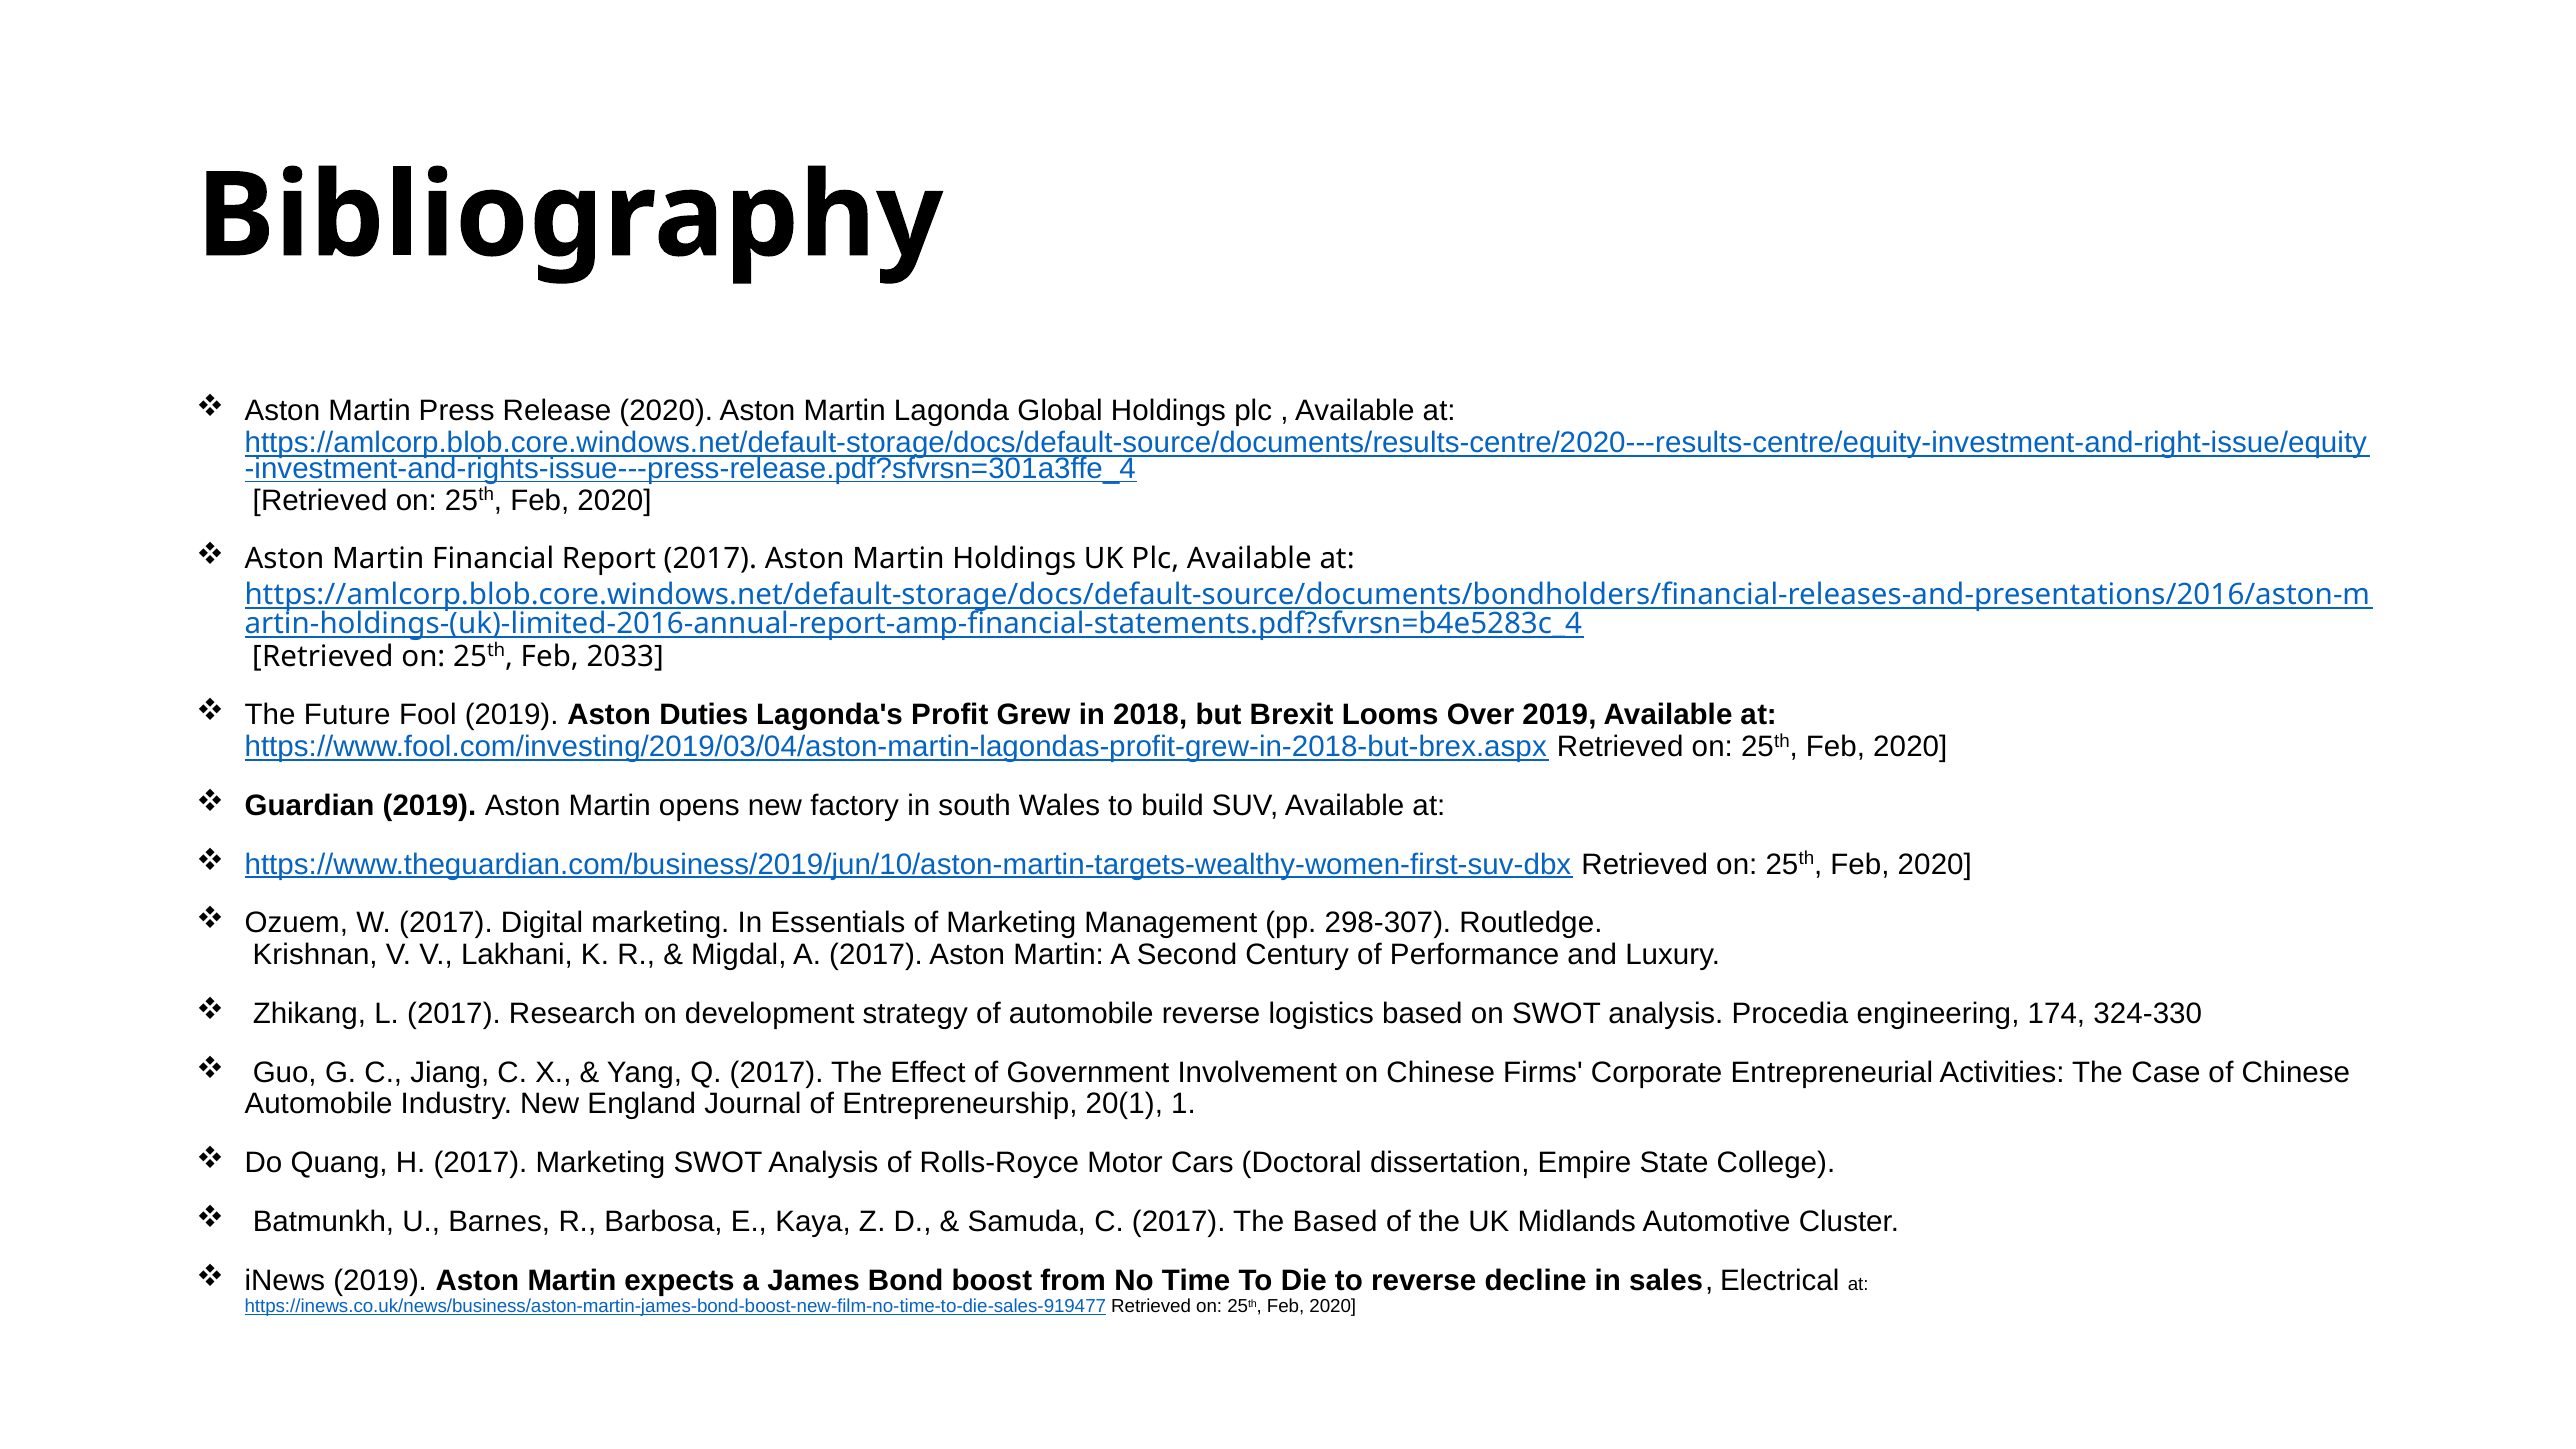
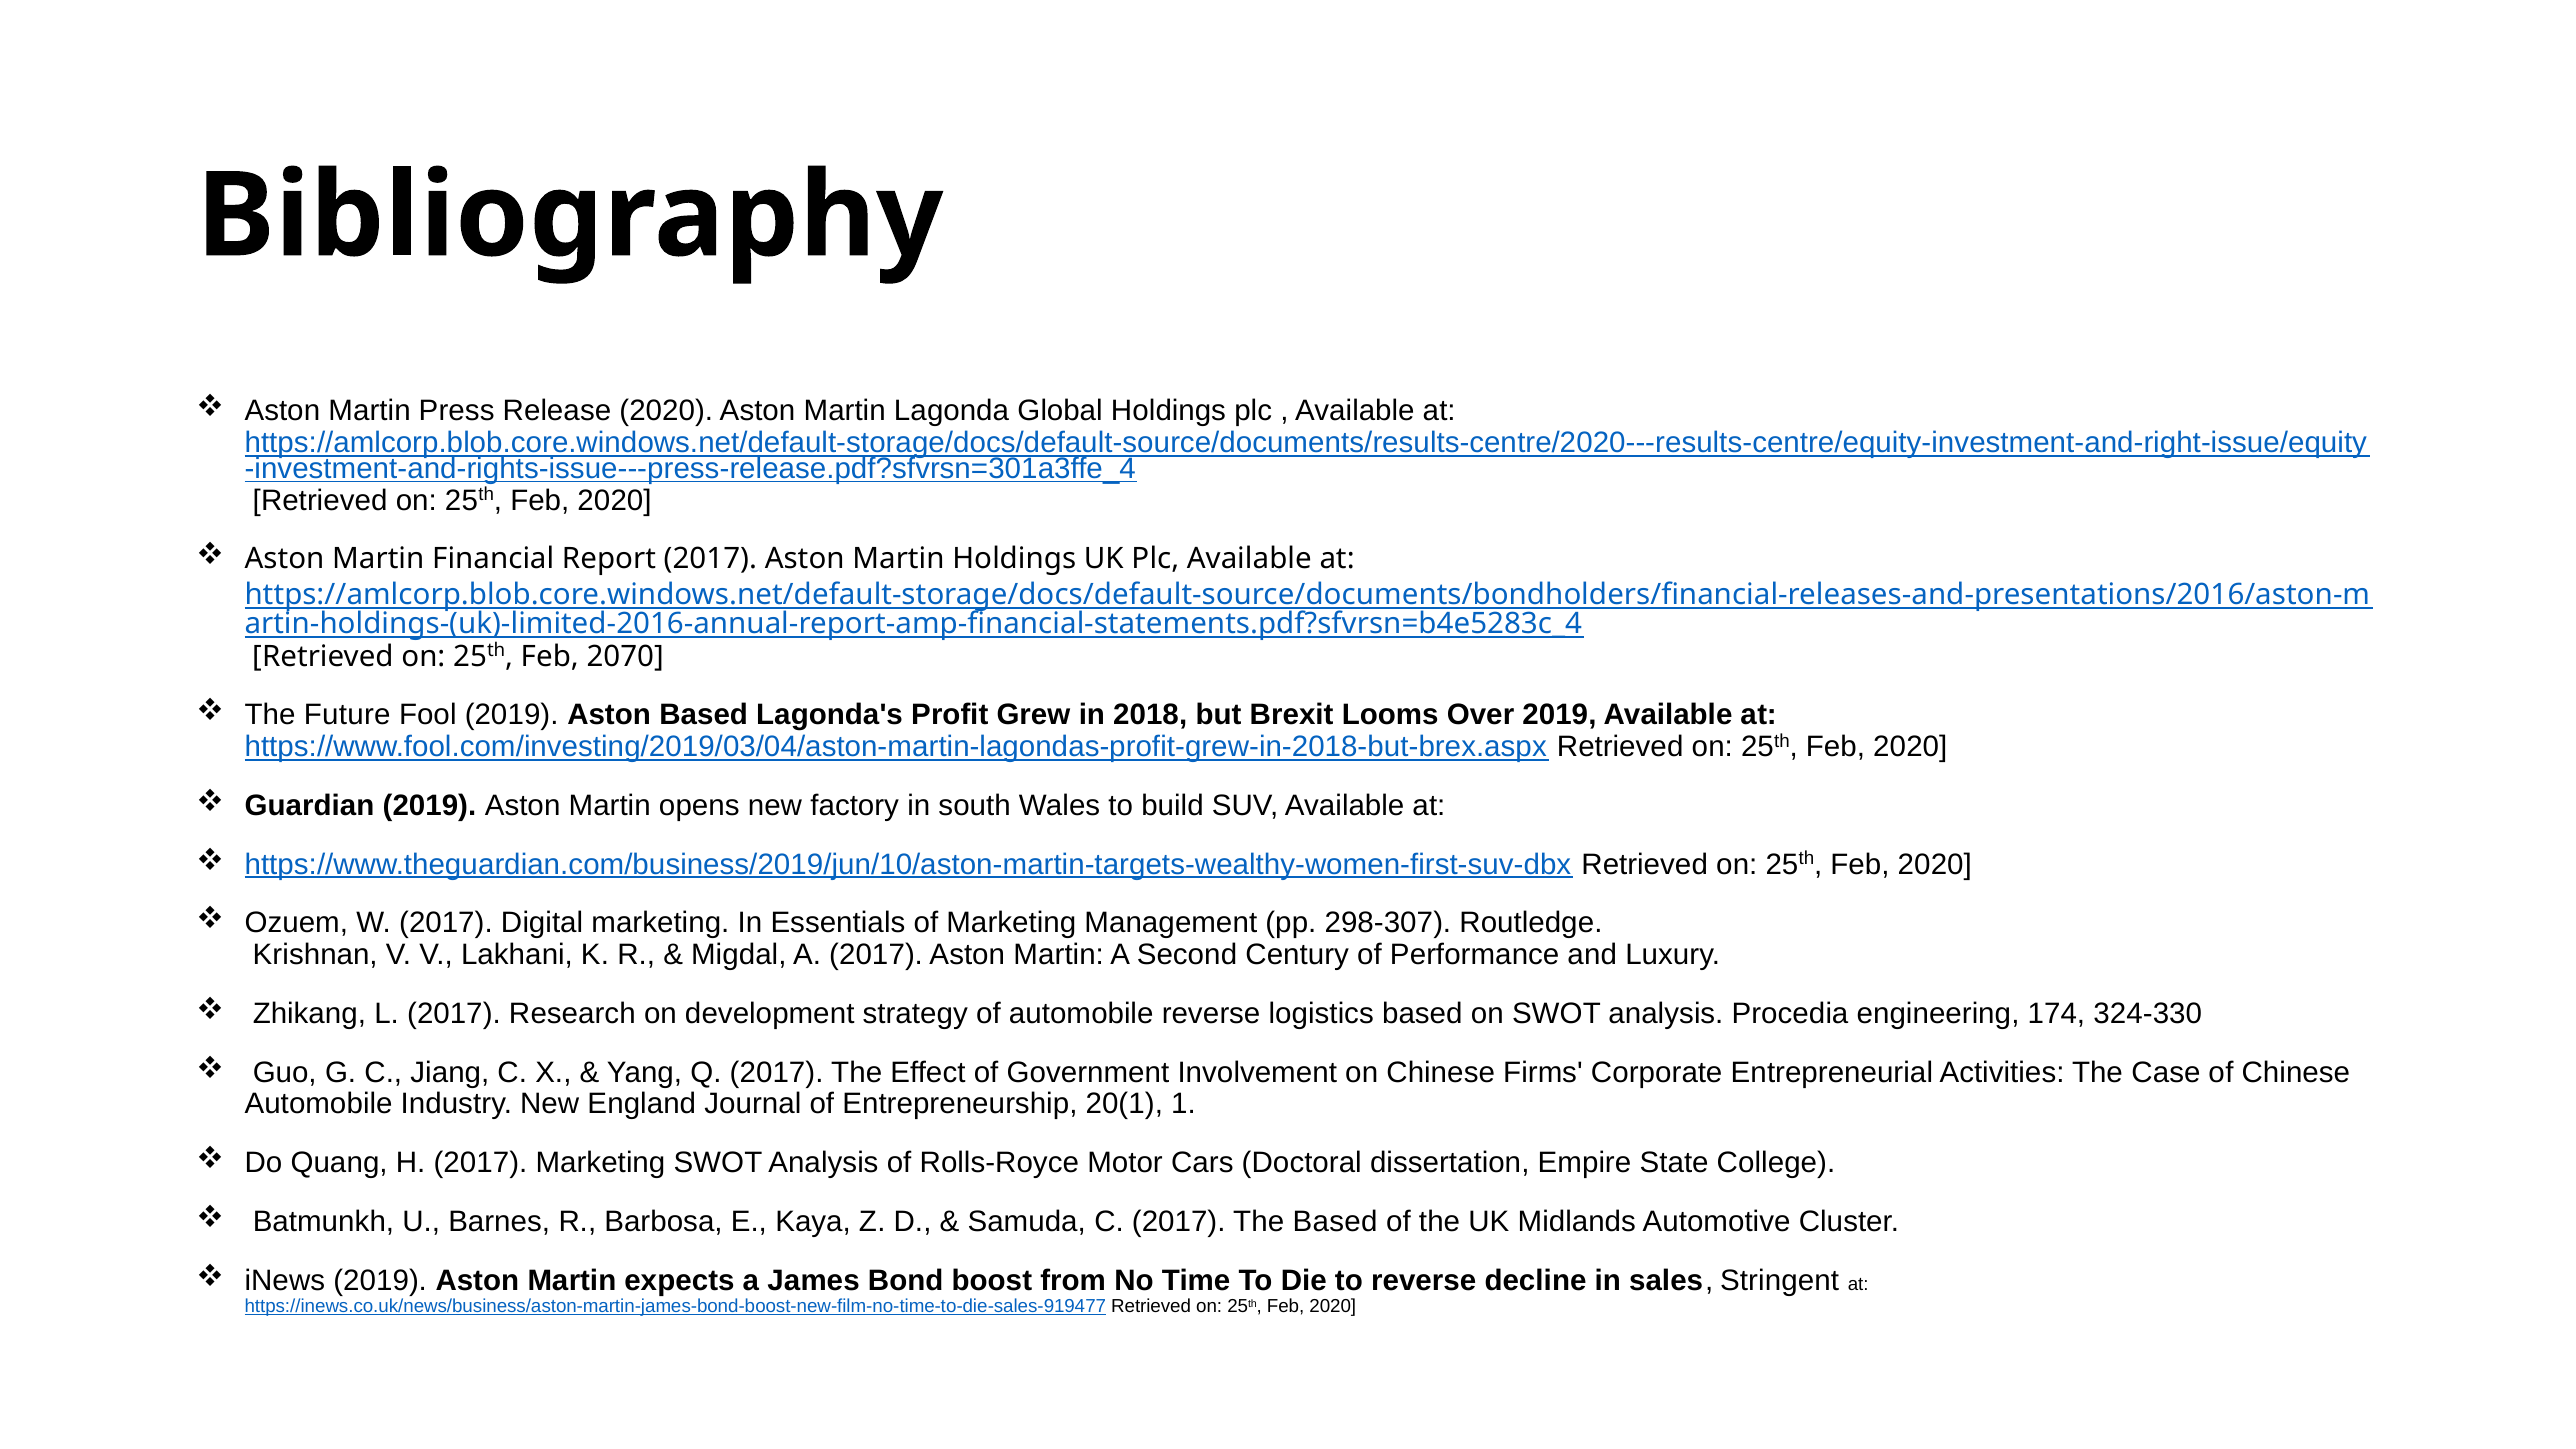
2033: 2033 -> 2070 (625, 656)
Aston Duties: Duties -> Based (704, 715)
Electrical: Electrical -> Stringent (1780, 1280)
